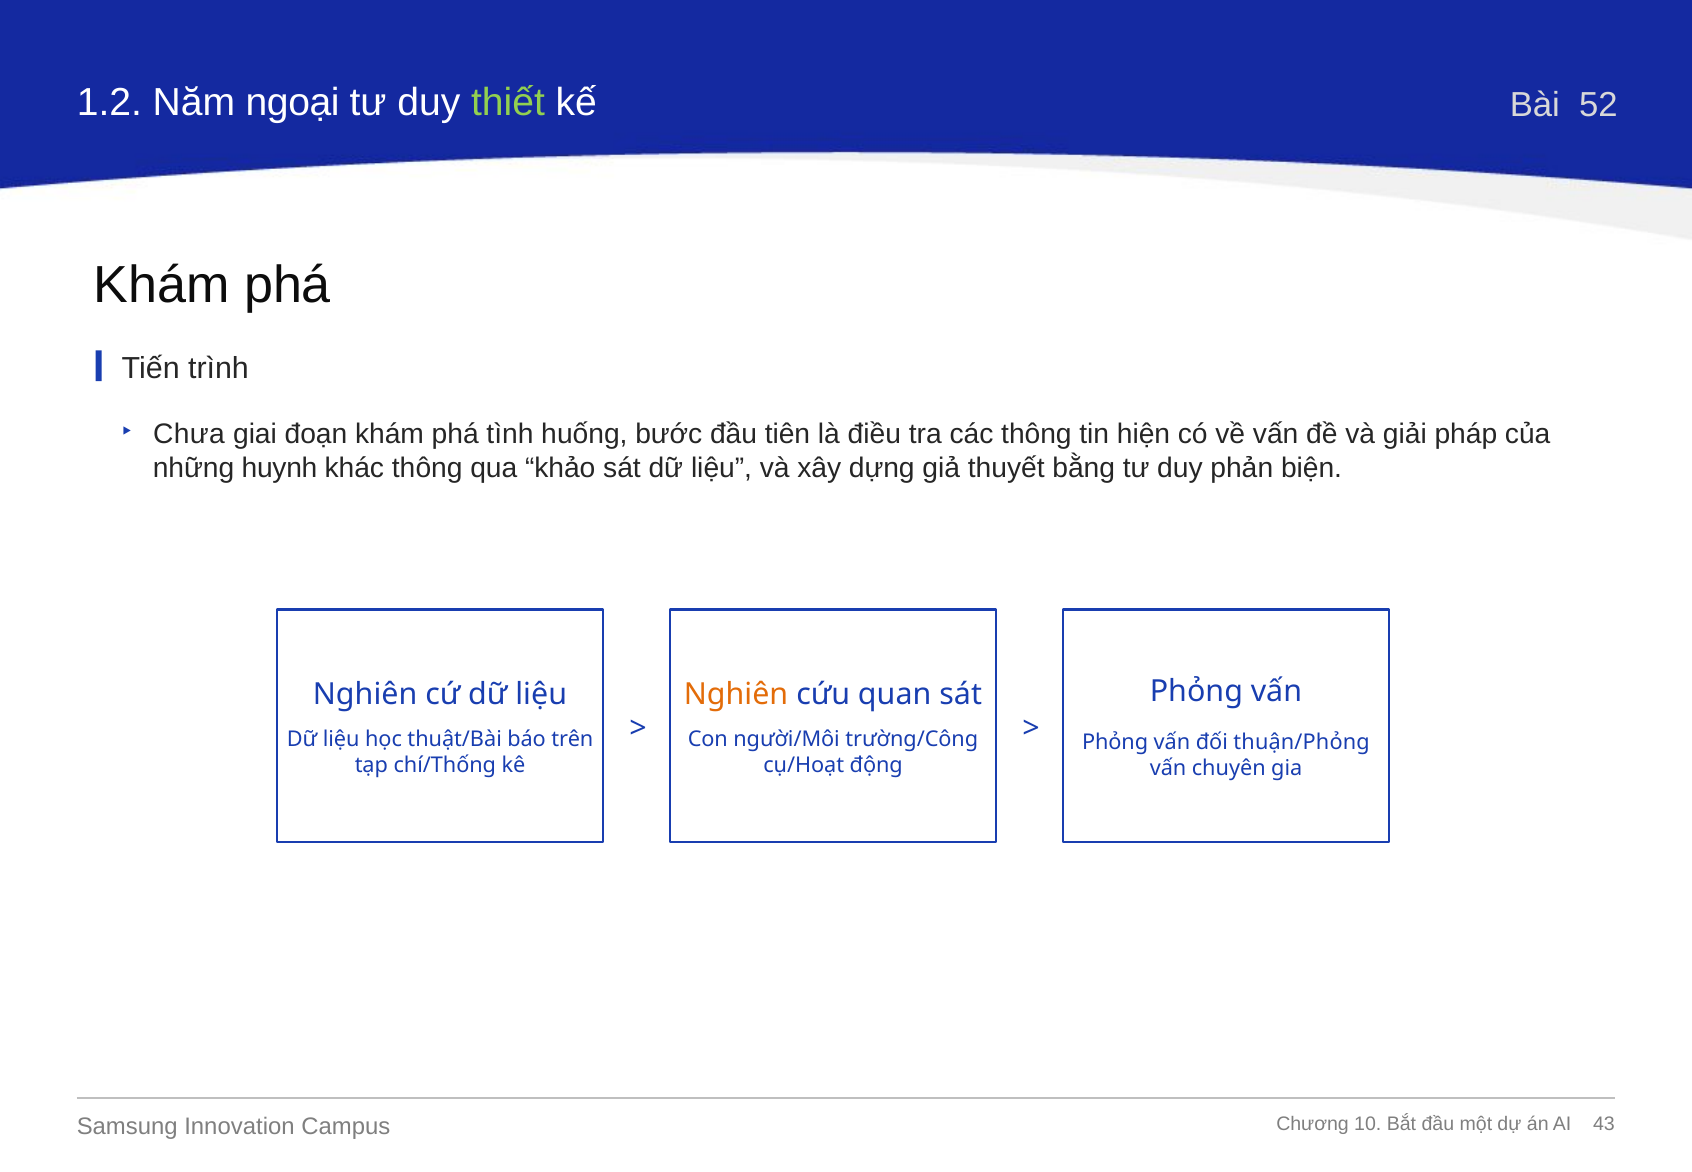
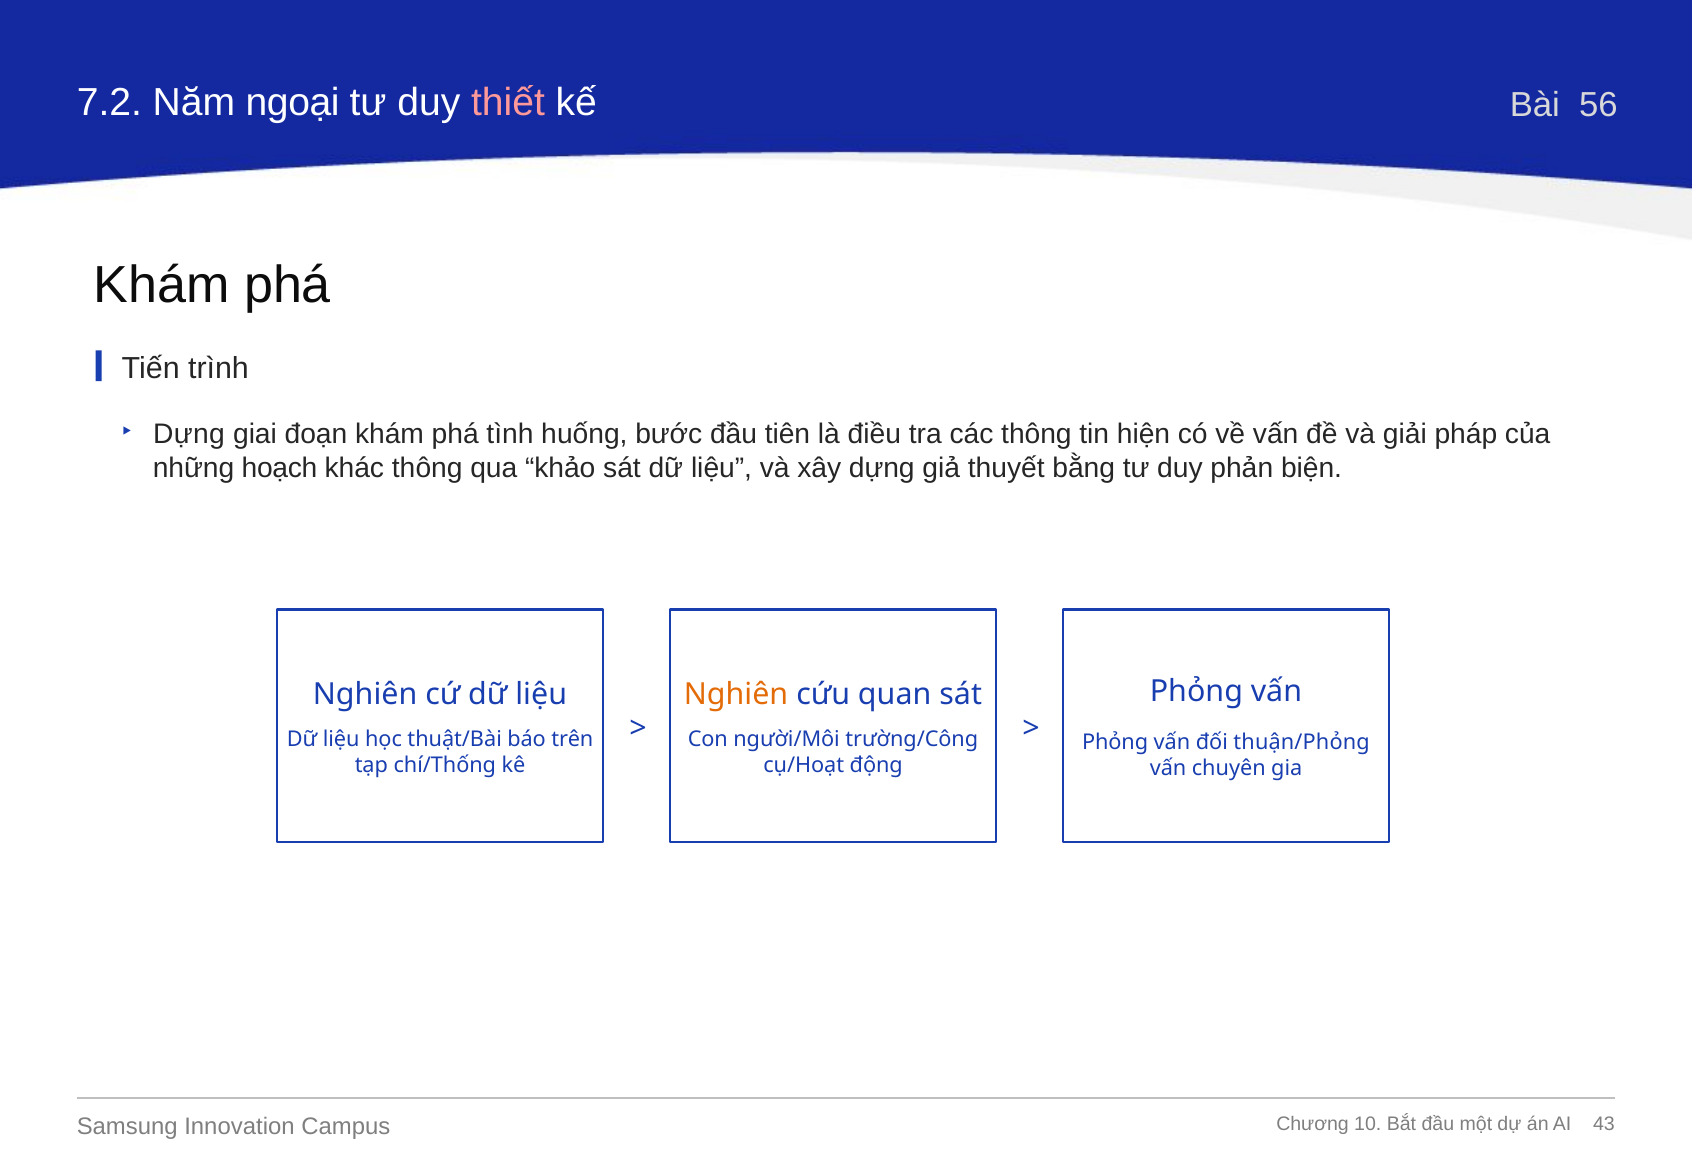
1.2: 1.2 -> 7.2 (109, 103)
thiết colour: light green -> pink (508, 103)
52: 52 -> 56 (1598, 105)
Chưa: Chưa -> Dựng (189, 434)
huynh: huynh -> hoạch (280, 468)
